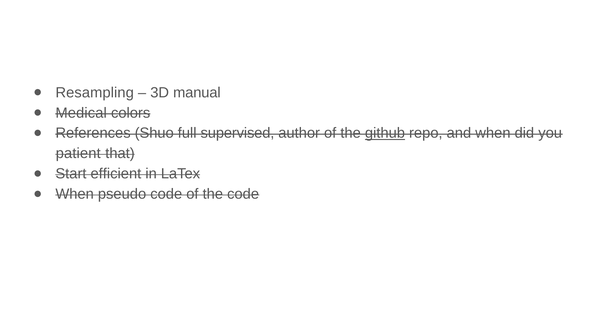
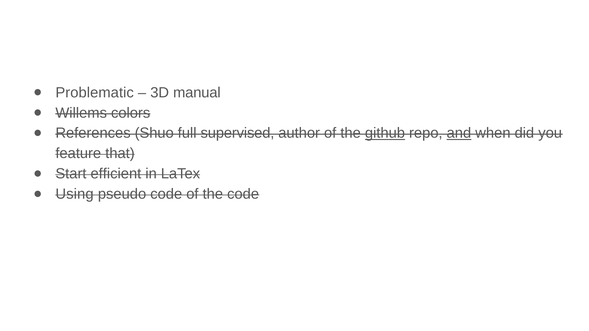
Resampling: Resampling -> Problematic (95, 93)
Medical: Medical -> Willems (81, 113)
and underline: none -> present (459, 133)
patient: patient -> feature (78, 154)
When: When -> Using (75, 194)
